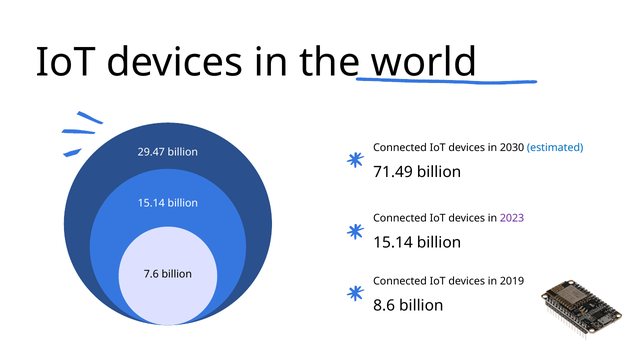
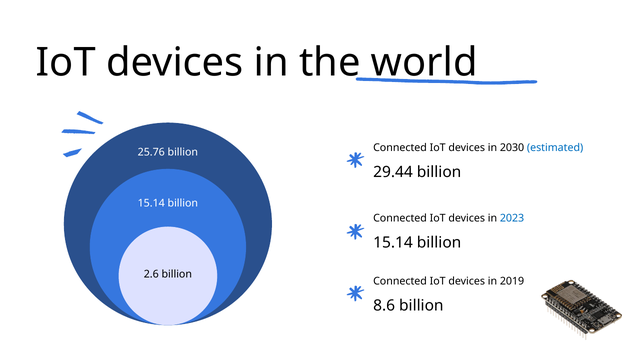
29.47: 29.47 -> 25.76 (151, 152)
71.49: 71.49 -> 29.44 (393, 172)
2023 colour: purple -> blue (512, 218)
7.6: 7.6 -> 2.6 (151, 274)
